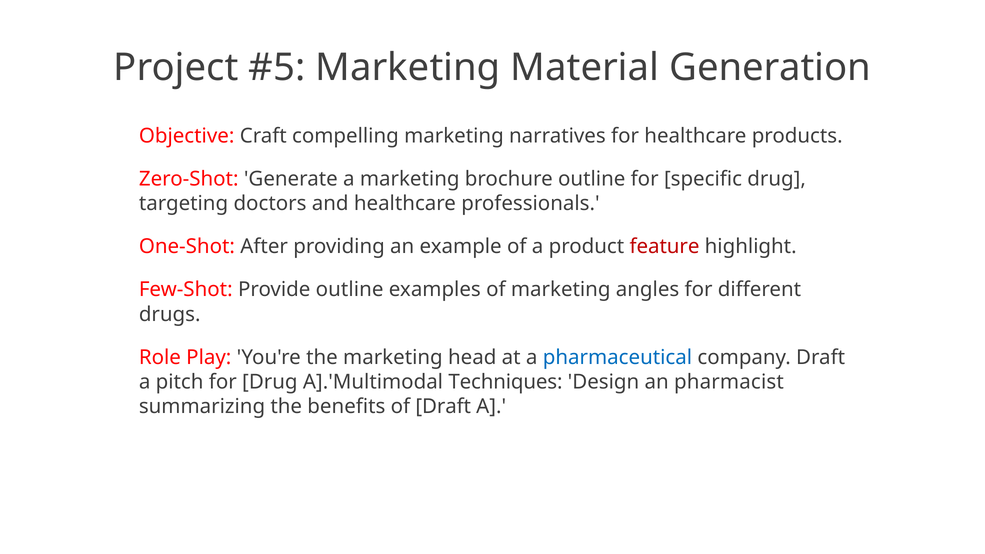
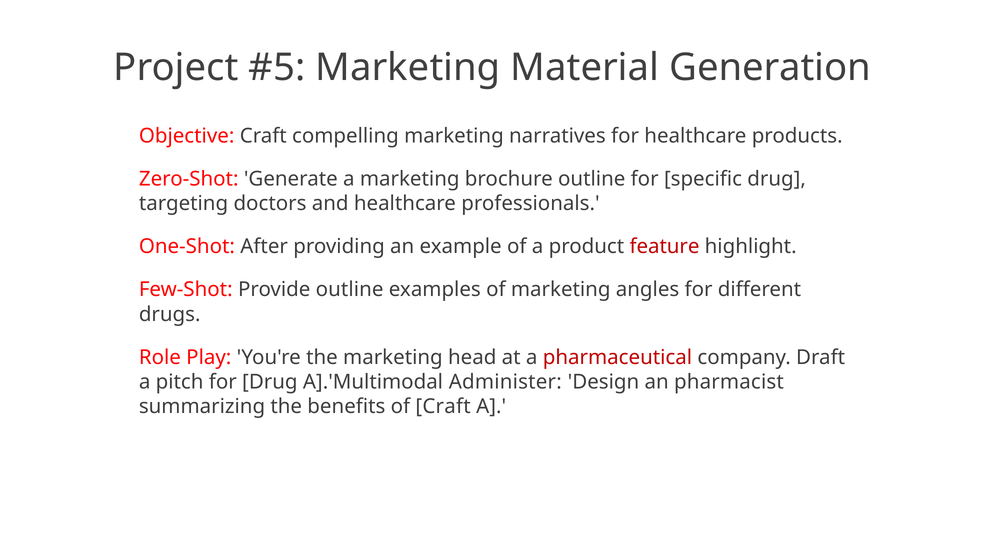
pharmaceutical colour: blue -> red (617, 357)
Techniques: Techniques -> Administer (505, 382)
of Draft: Draft -> Craft (443, 407)
